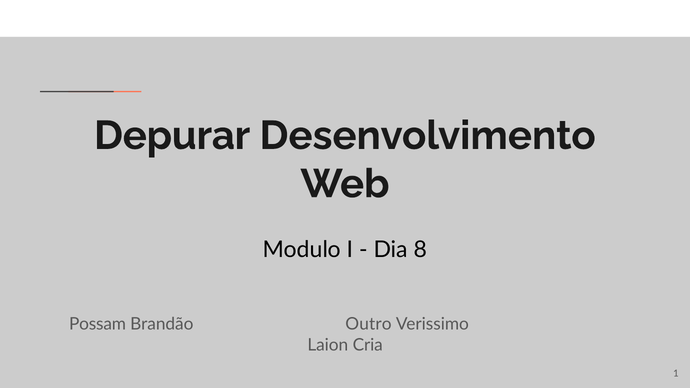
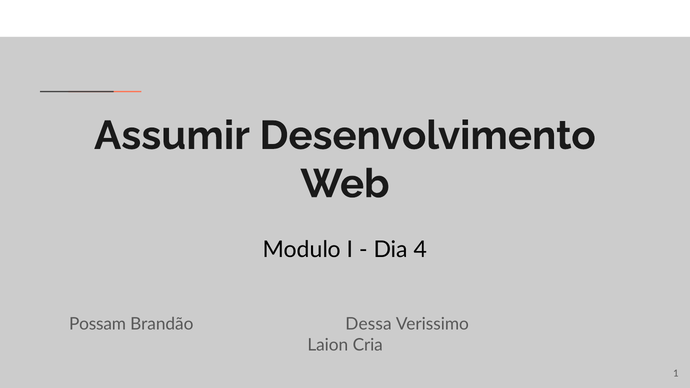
Depurar: Depurar -> Assumir (172, 136)
8: 8 -> 4 (420, 250)
Outro: Outro -> Dessa (368, 324)
